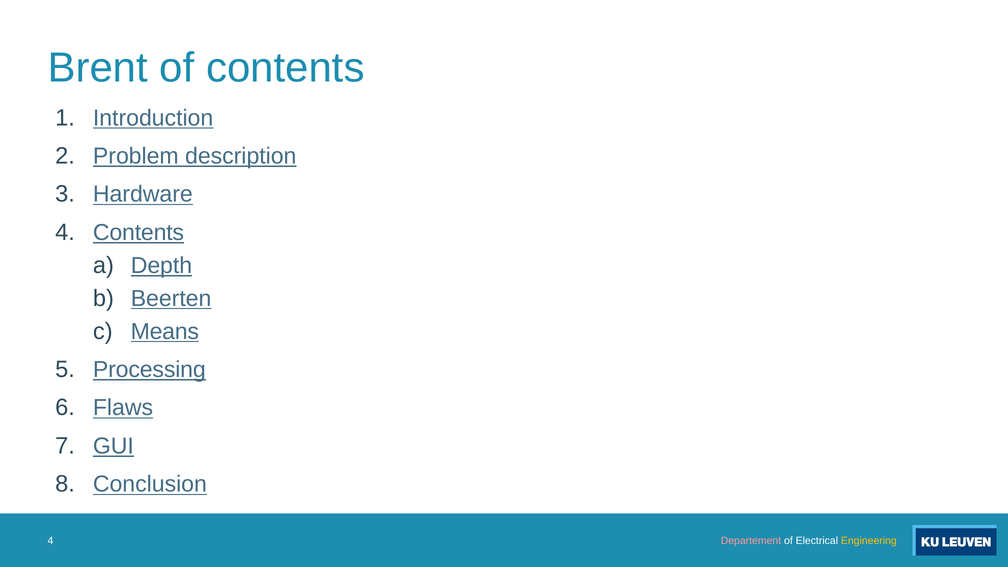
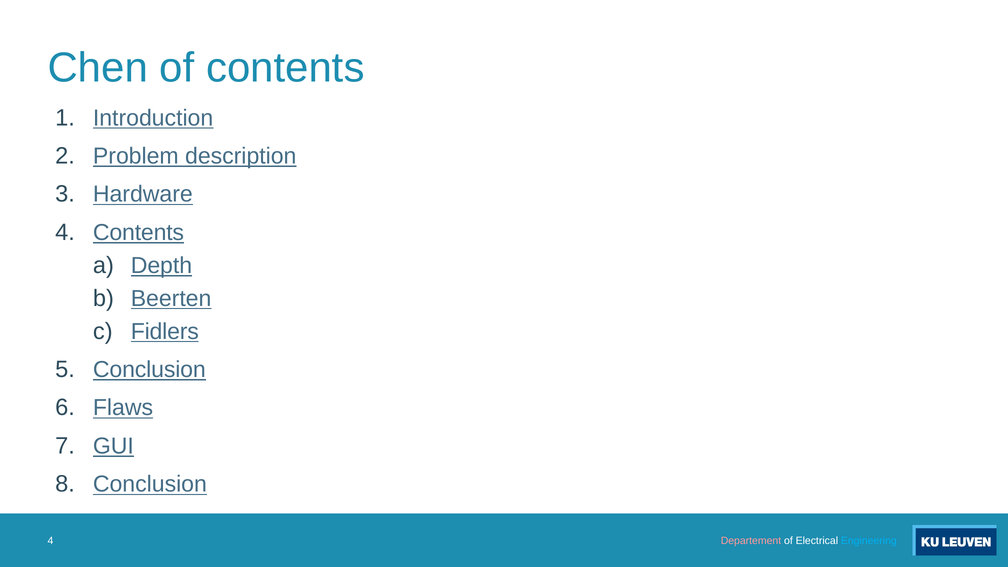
Brent: Brent -> Chen (98, 68)
Means: Means -> Fidlers (165, 331)
Processing: Processing -> Conclusion (149, 370)
Engineering colour: yellow -> light blue (869, 541)
